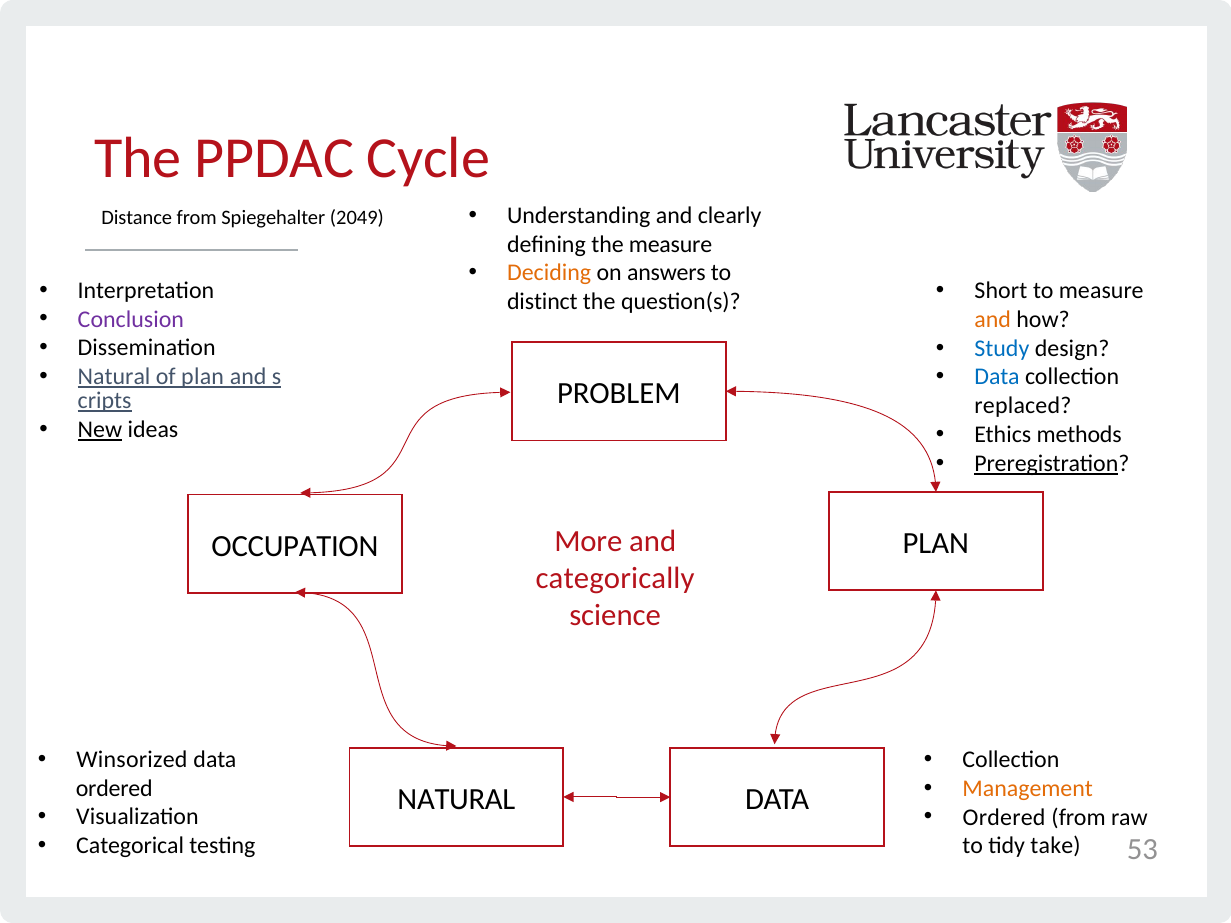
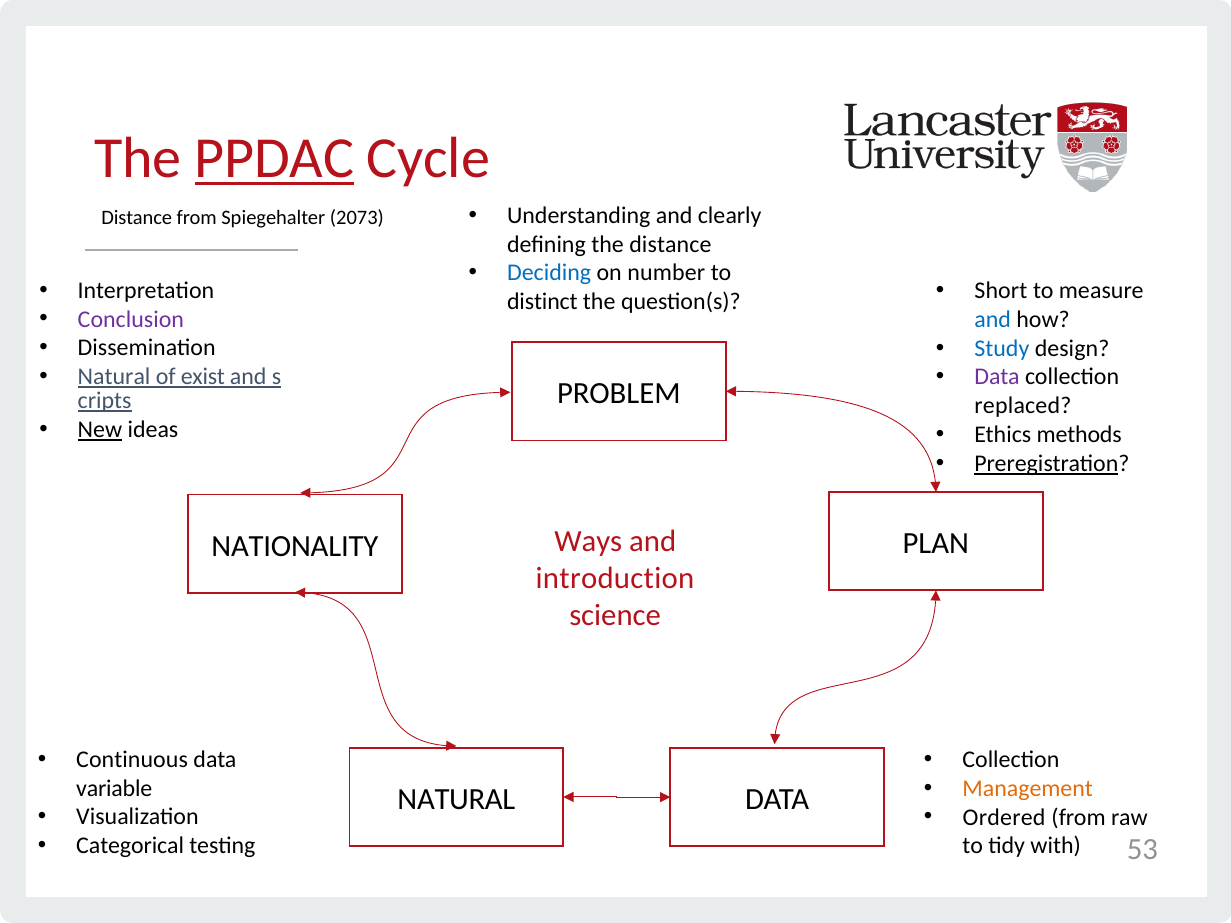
PPDAC underline: none -> present (274, 159)
2049: 2049 -> 2073 (357, 217)
the measure: measure -> distance (670, 244)
Deciding colour: orange -> blue (549, 273)
answers: answers -> number (666, 273)
and colour: orange -> blue (993, 320)
of plan: plan -> exist (203, 377)
Data colour: blue -> purple (997, 377)
More: More -> Ways (588, 541)
OCCUPATION: OCCUPATION -> NATIONALITY (295, 546)
categorically: categorically -> introduction (615, 578)
Winsorized: Winsorized -> Continuous (132, 760)
ordered: ordered -> variable (114, 788)
take: take -> with (1056, 846)
